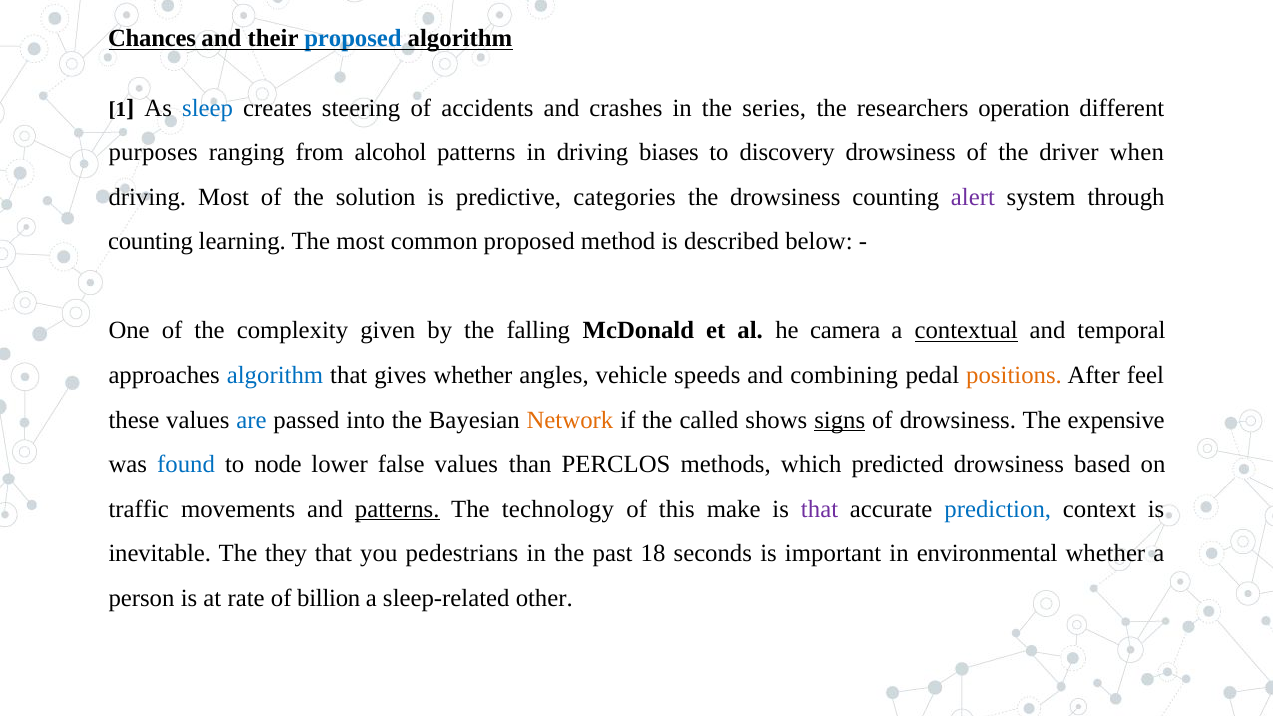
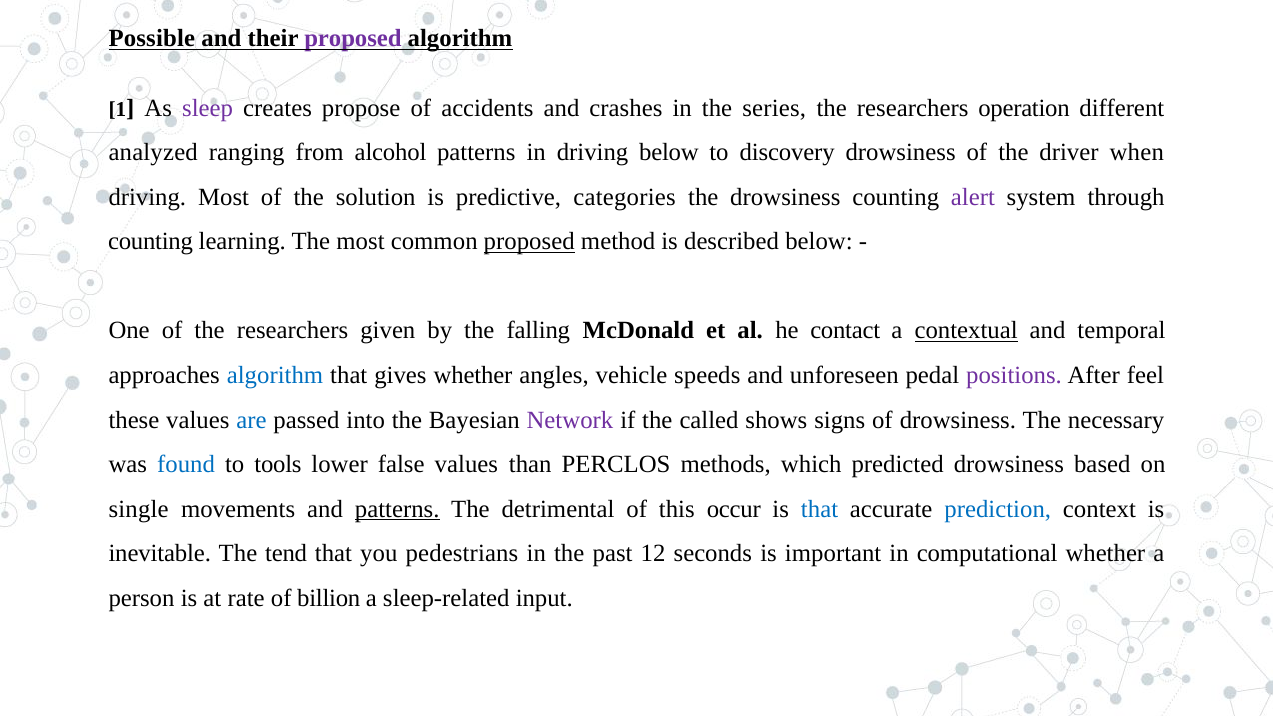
Chances: Chances -> Possible (152, 39)
proposed colour: blue -> purple (353, 39)
sleep colour: blue -> purple (208, 108)
steering: steering -> propose (361, 108)
purposes: purposes -> analyzed (153, 153)
driving biases: biases -> below (669, 153)
proposed underline: none -> present (529, 242)
of the complexity: complexity -> researchers (293, 331)
camera: camera -> contact (845, 331)
combining: combining -> unforeseen (844, 375)
positions colour: orange -> purple (1014, 375)
Network colour: orange -> purple (570, 420)
signs underline: present -> none (840, 420)
expensive: expensive -> necessary (1116, 420)
node: node -> tools (278, 464)
traffic: traffic -> single (139, 509)
technology: technology -> detrimental (558, 509)
make: make -> occur (734, 509)
that colour: purple -> blue (820, 509)
they: they -> tend (286, 554)
18: 18 -> 12 (653, 554)
environmental: environmental -> computational (987, 554)
other: other -> input (544, 598)
